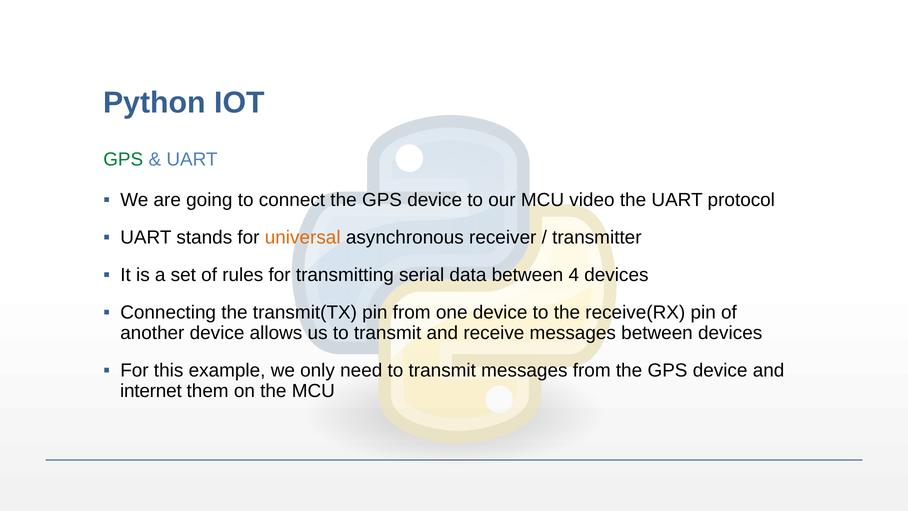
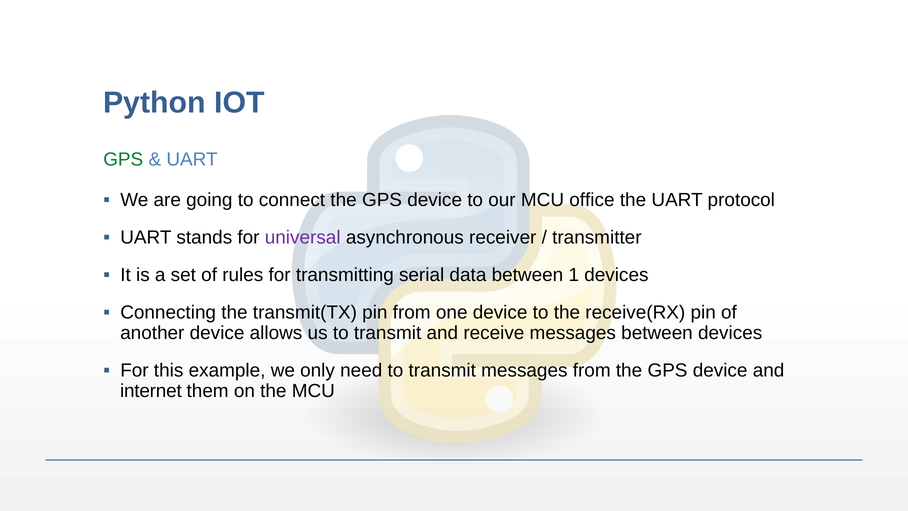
video: video -> office (592, 200)
universal colour: orange -> purple (303, 237)
4: 4 -> 1 (574, 275)
